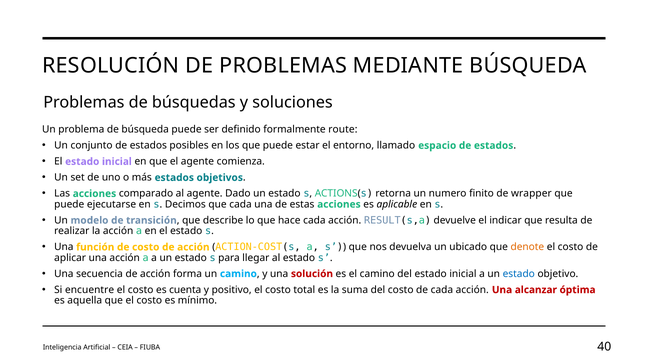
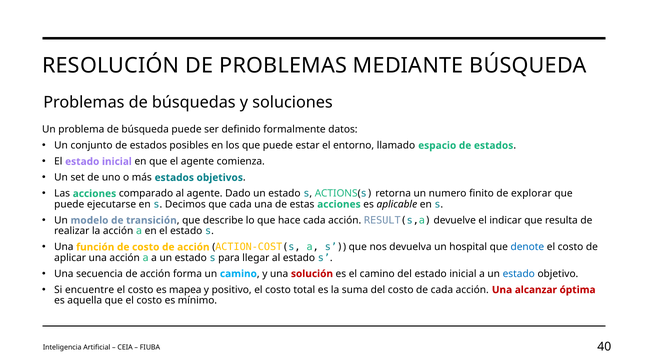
route: route -> datos (343, 130)
wrapper: wrapper -> explorar (531, 194)
ubicado: ubicado -> hospital (468, 247)
denote colour: orange -> blue (527, 247)
cuenta: cuenta -> mapea (185, 290)
